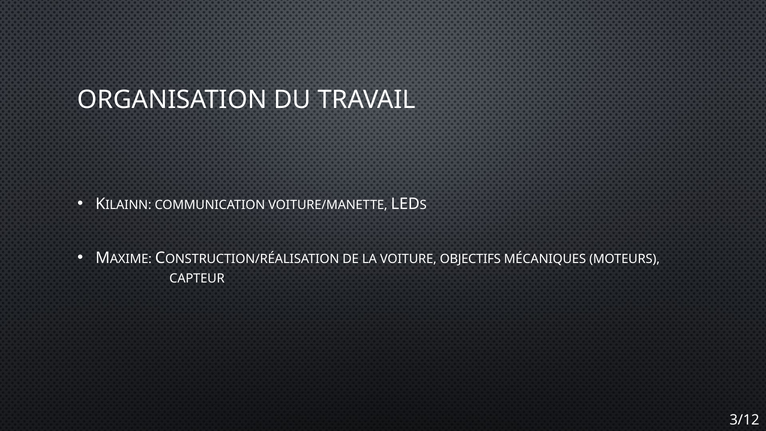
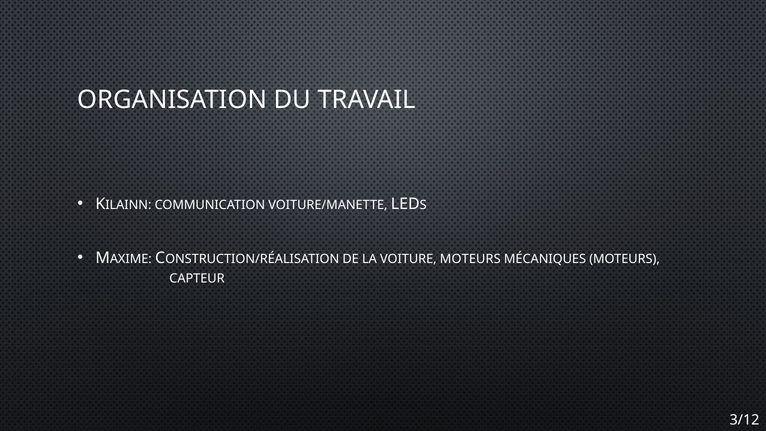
VOITURE OBJECTIFS: OBJECTIFS -> MOTEURS (470, 259)
